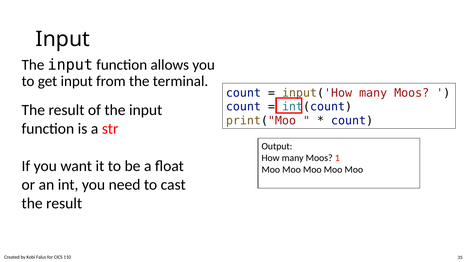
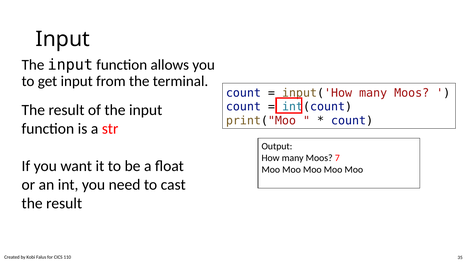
1: 1 -> 7 (337, 158)
